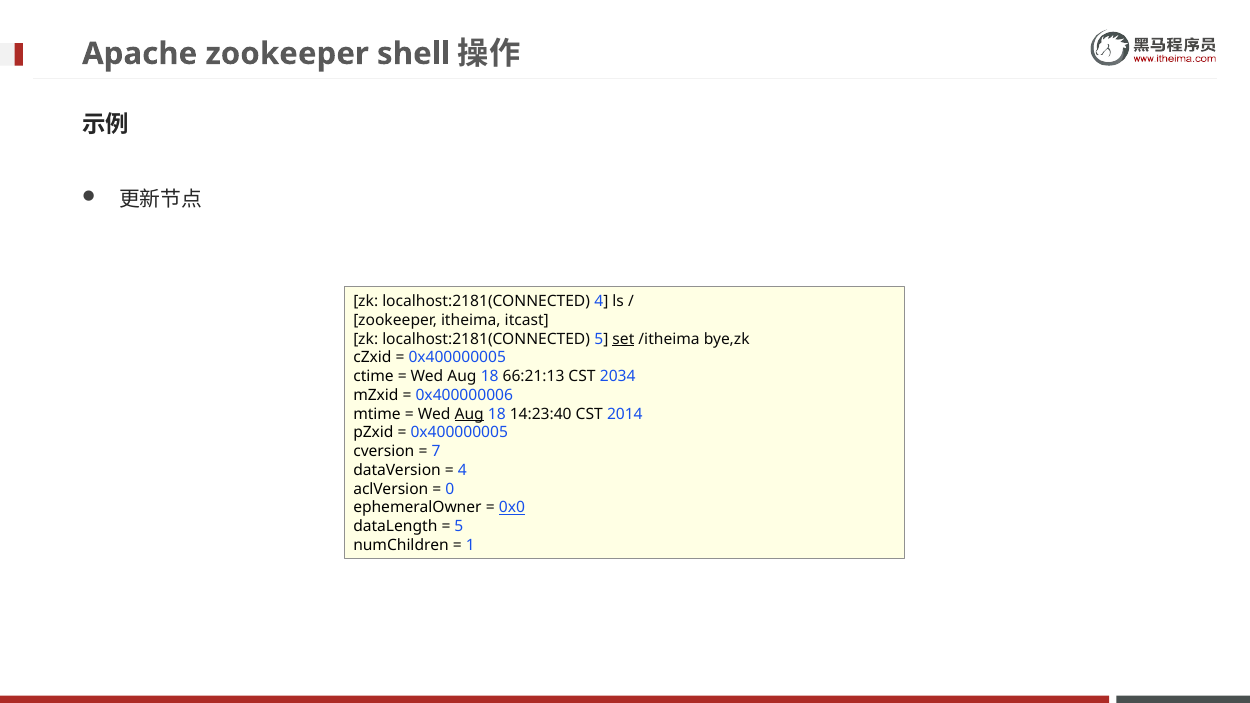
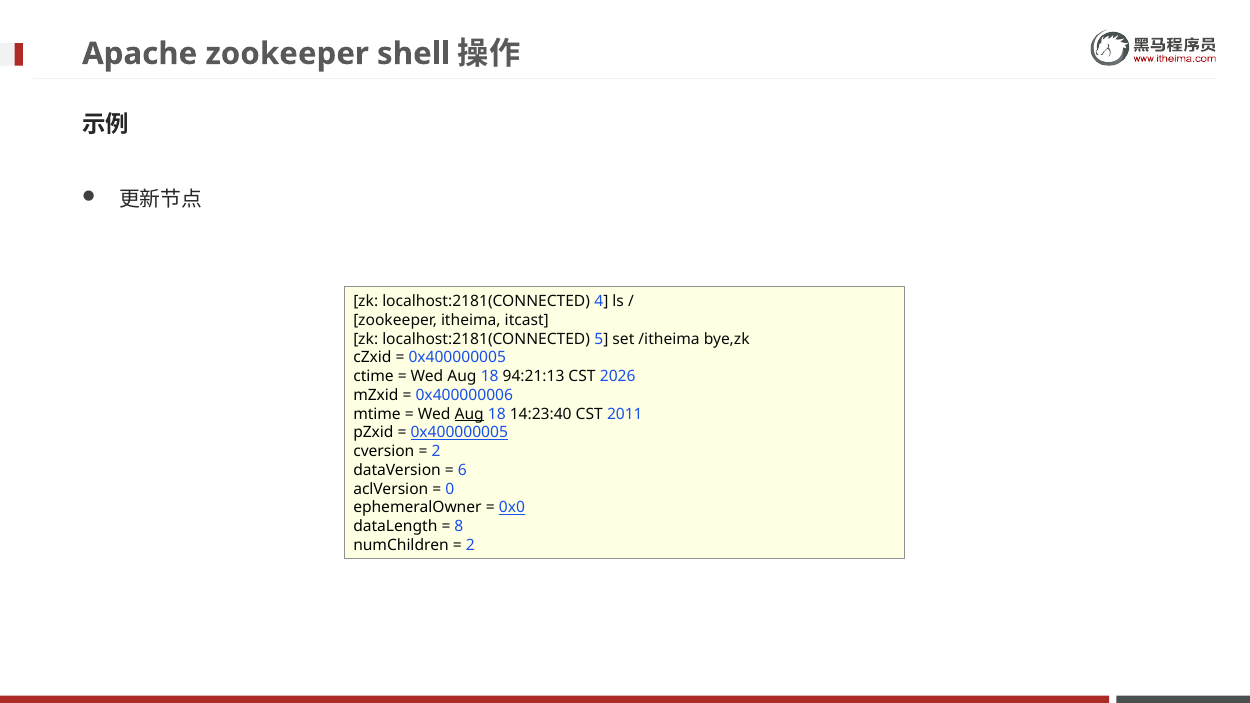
set underline: present -> none (623, 339)
66:21:13: 66:21:13 -> 94:21:13 (534, 377)
2034: 2034 -> 2026 (618, 377)
2014: 2014 -> 2011 (625, 414)
0x400000005 underline: none -> present (459, 433)
7: 7 -> 2 (436, 452)
4: 4 -> 6 (462, 470)
5: 5 -> 8 (459, 527)
1: 1 -> 2 (470, 545)
